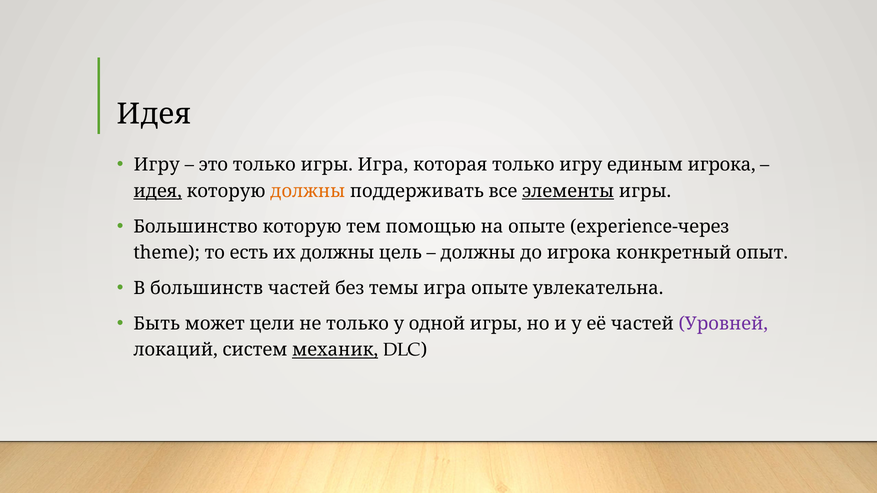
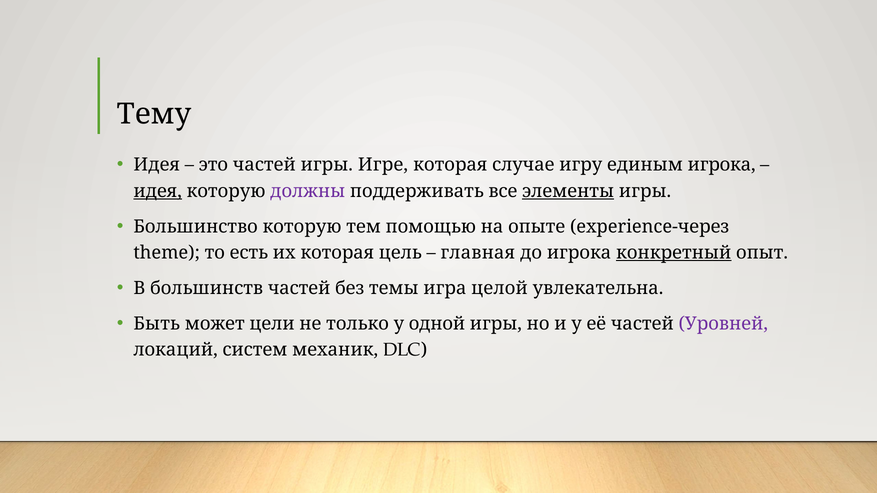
Идея: Идея -> Тему (154, 114)
Игру: Игру -> Идея (157, 165)
это только: только -> частей (264, 165)
игры Игра: Игра -> Игре (383, 165)
которая только: только -> случае (523, 165)
должны colour: orange -> purple (308, 191)
их должны: должны -> которая (337, 253)
должны: должны -> главная (478, 253)
конкретный underline: none -> present (674, 253)
игра опыте: опыте -> целой (500, 288)
механик underline: present -> none (335, 350)
